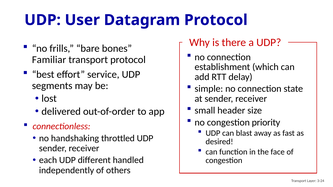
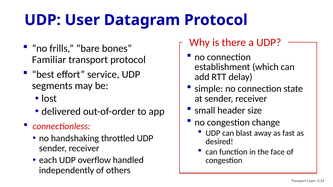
priority: priority -> change (266, 123)
different: different -> overflow (94, 160)
